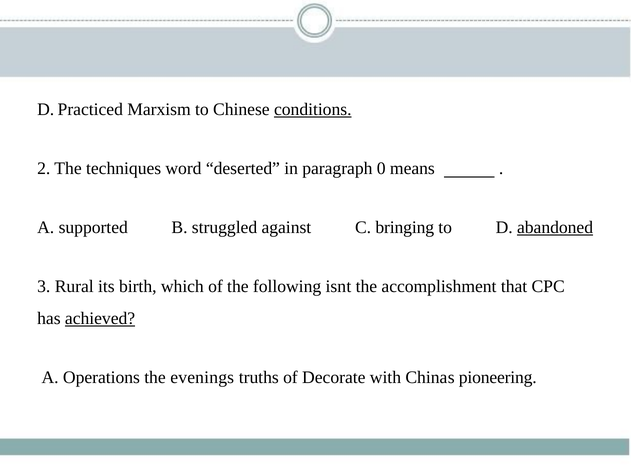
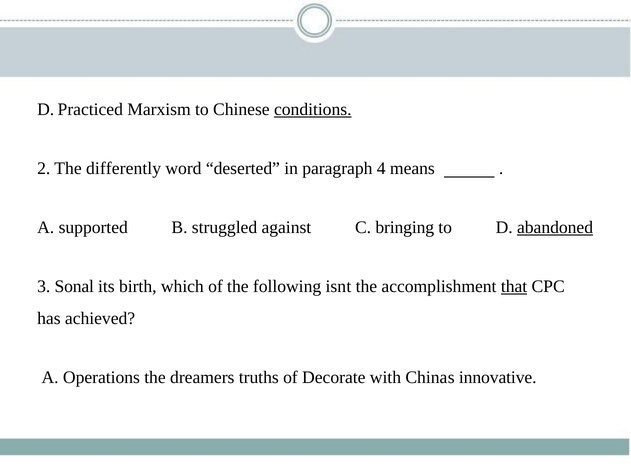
techniques: techniques -> differently (124, 168)
0: 0 -> 4 (381, 168)
Rural: Rural -> Sonal (74, 287)
that underline: none -> present (514, 287)
achieved underline: present -> none (100, 318)
evenings: evenings -> dreamers (202, 377)
pioneering: pioneering -> innovative (498, 377)
